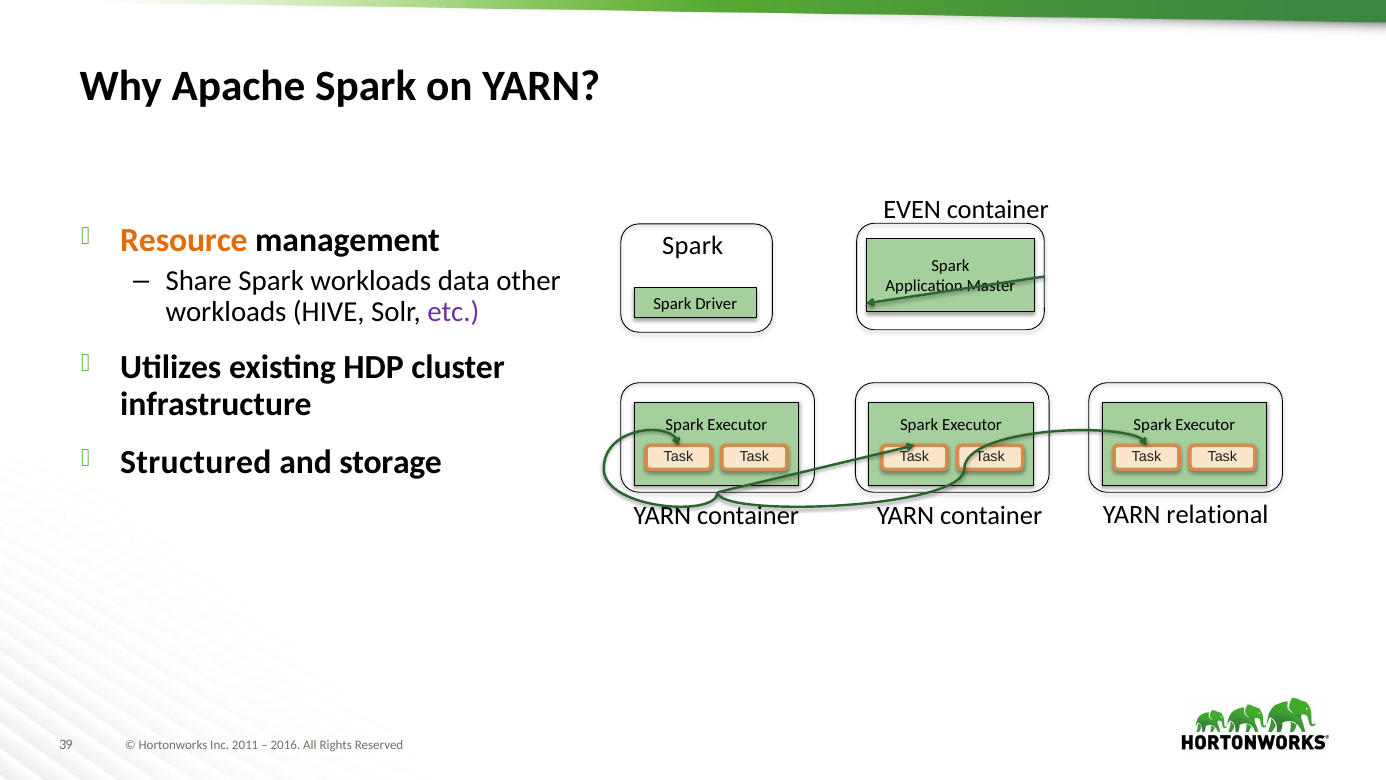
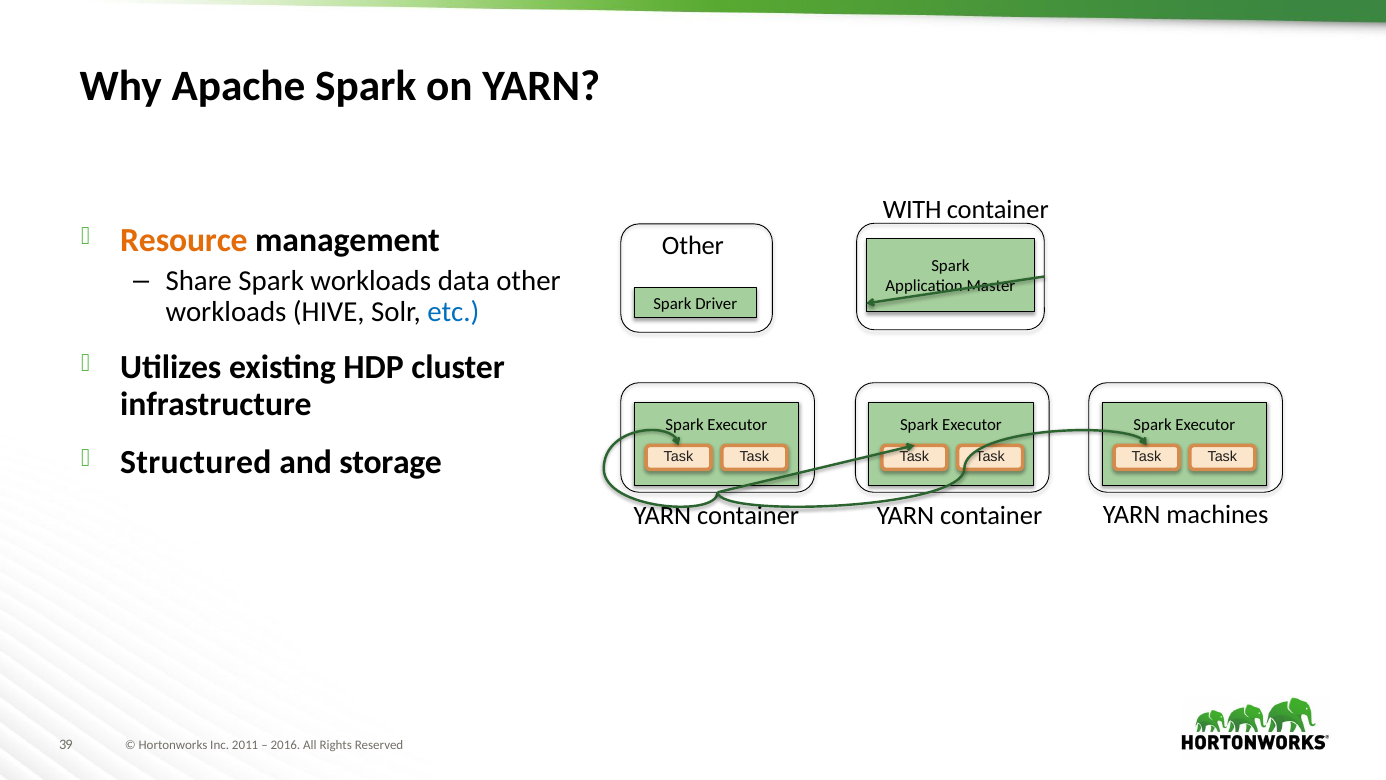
EVEN: EVEN -> WITH (912, 210)
Spark: Spark -> Other (693, 246)
etc colour: purple -> blue (453, 312)
relational: relational -> machines (1217, 514)
